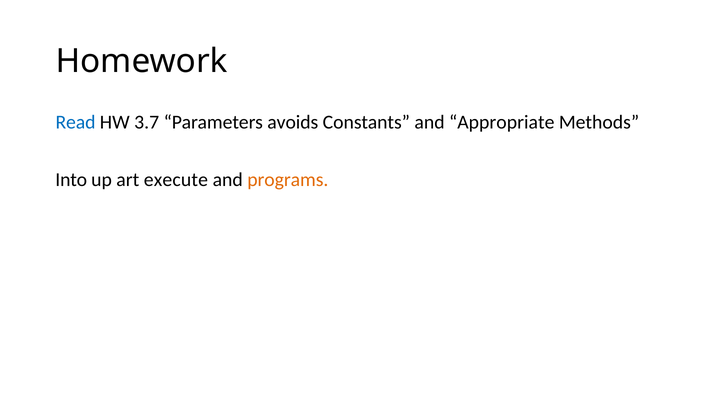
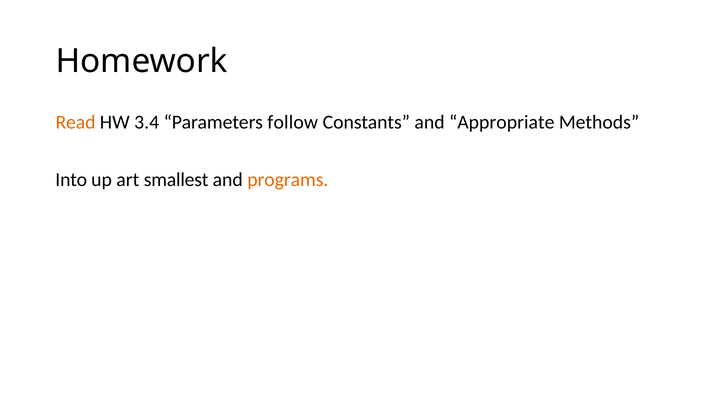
Read colour: blue -> orange (76, 122)
3.7: 3.7 -> 3.4 (147, 122)
avoids: avoids -> follow (293, 122)
execute: execute -> smallest (176, 180)
